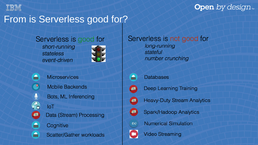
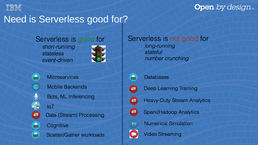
From: From -> Need (15, 19)
